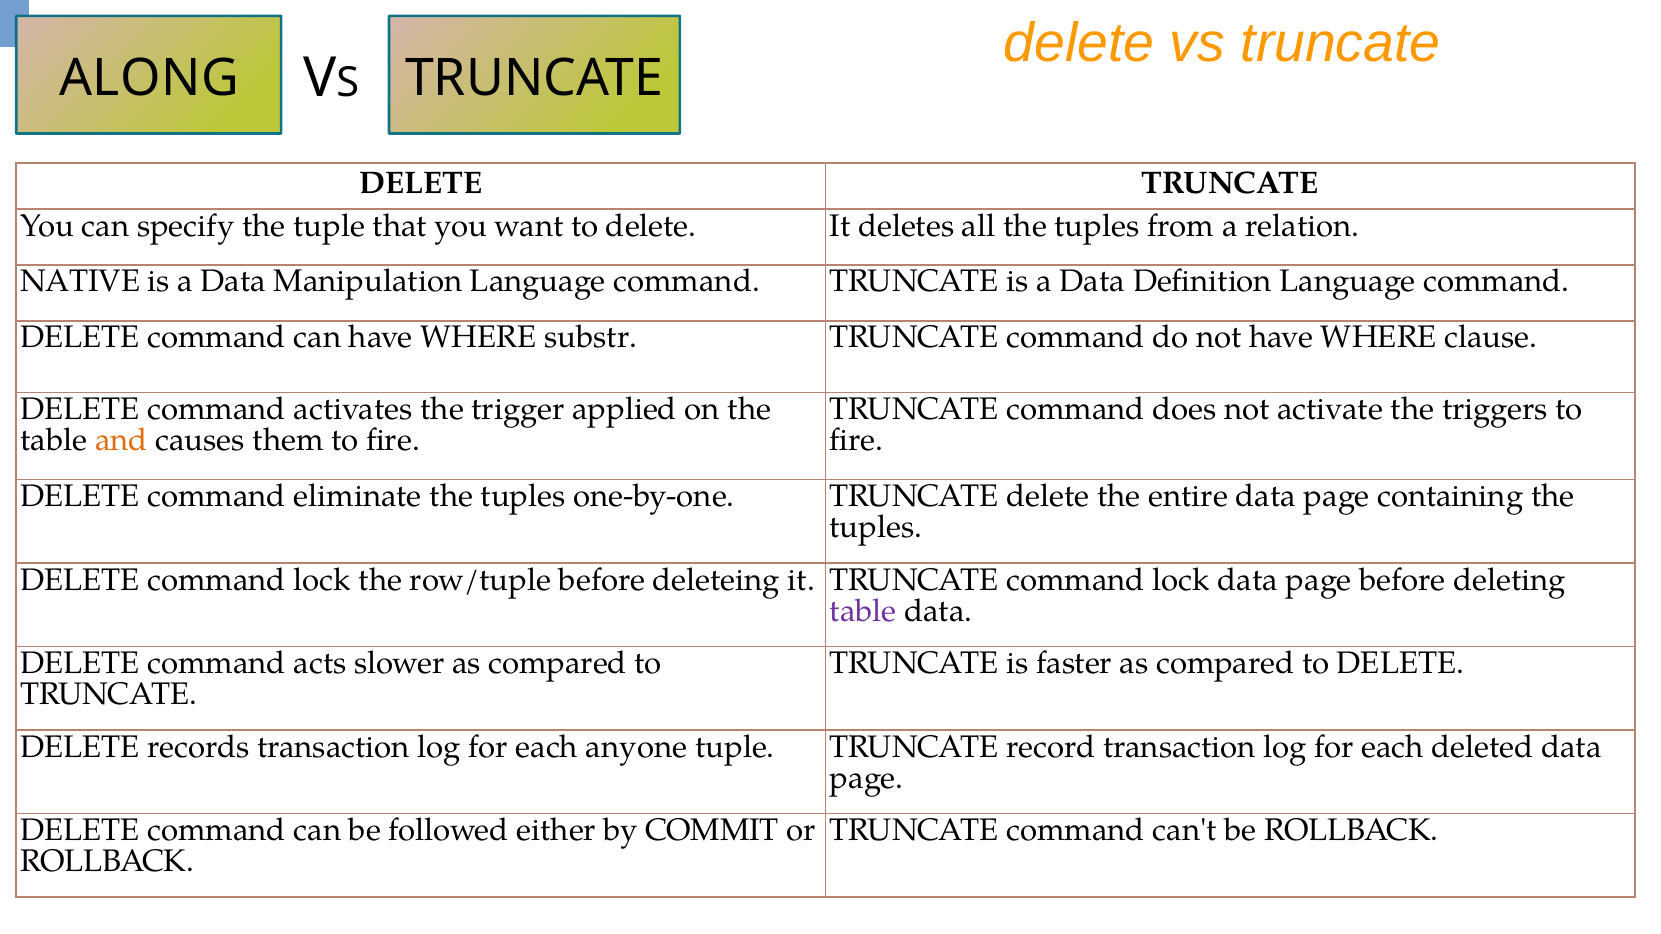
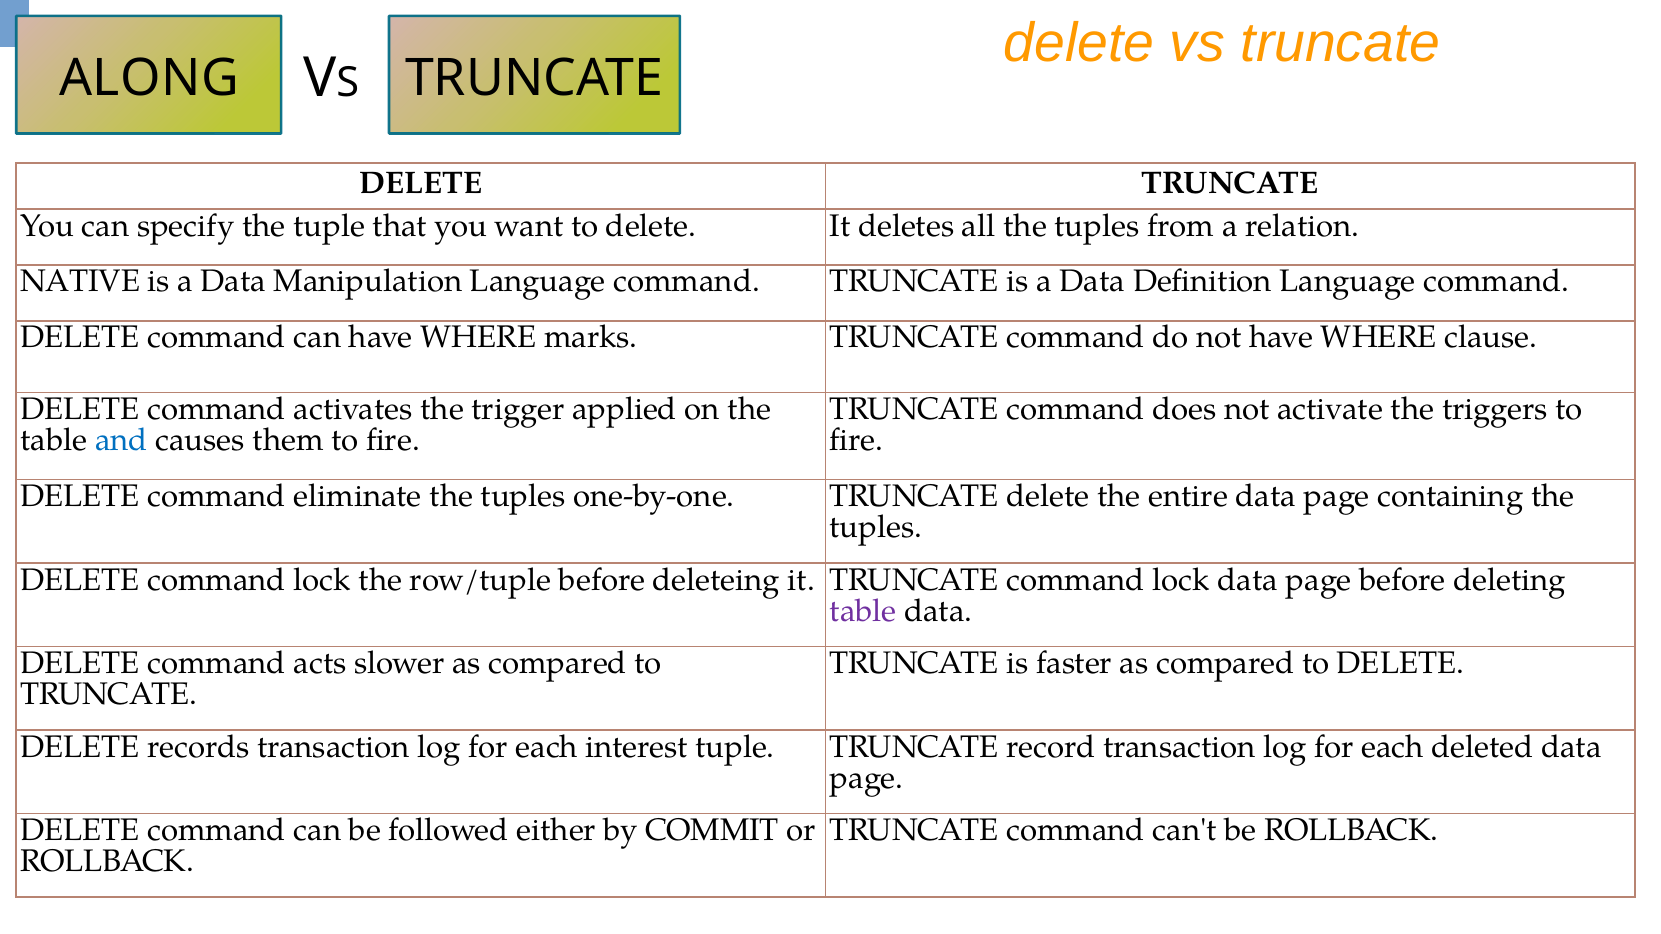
substr: substr -> marks (591, 338)
and colour: orange -> blue (121, 441)
anyone: anyone -> interest (637, 747)
